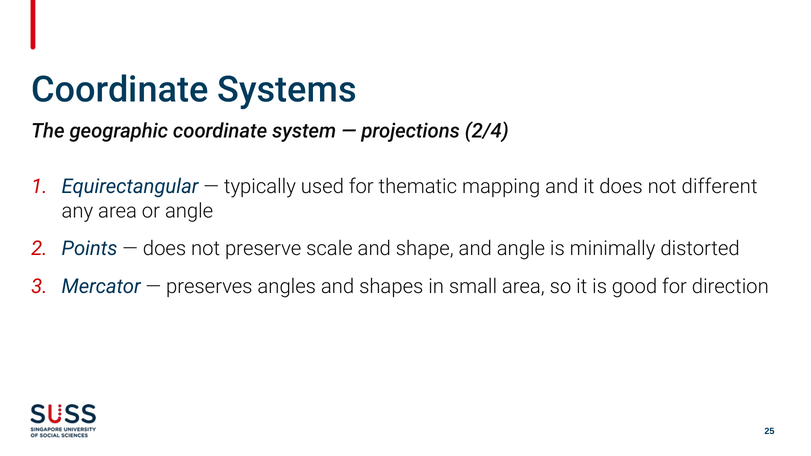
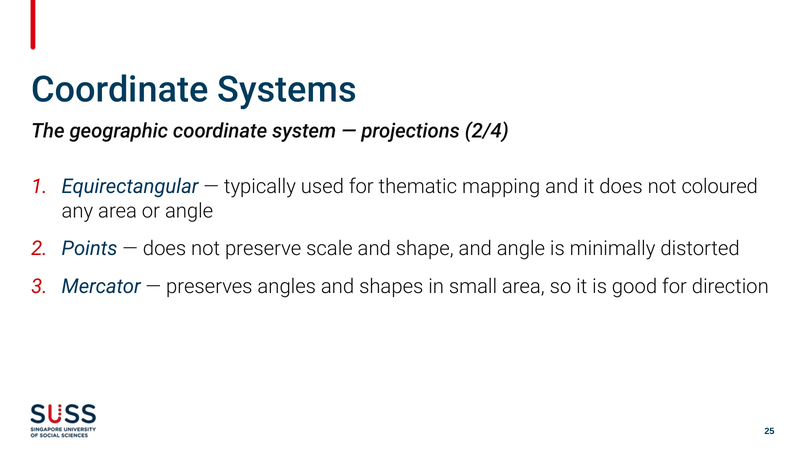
different: different -> coloured (720, 187)
